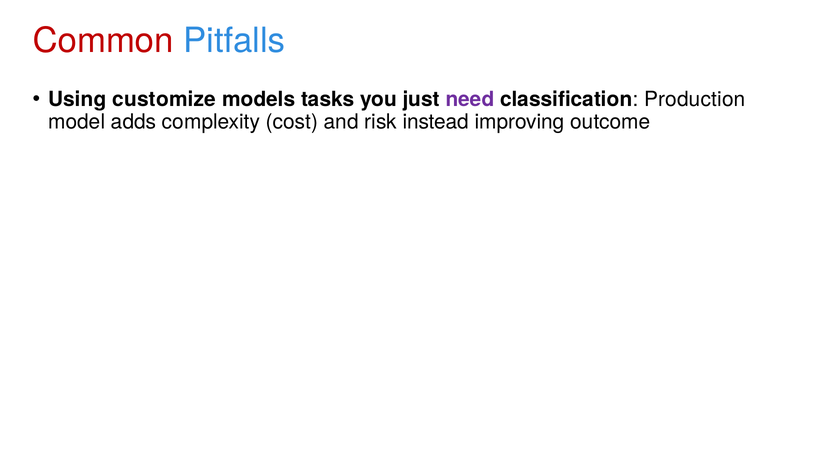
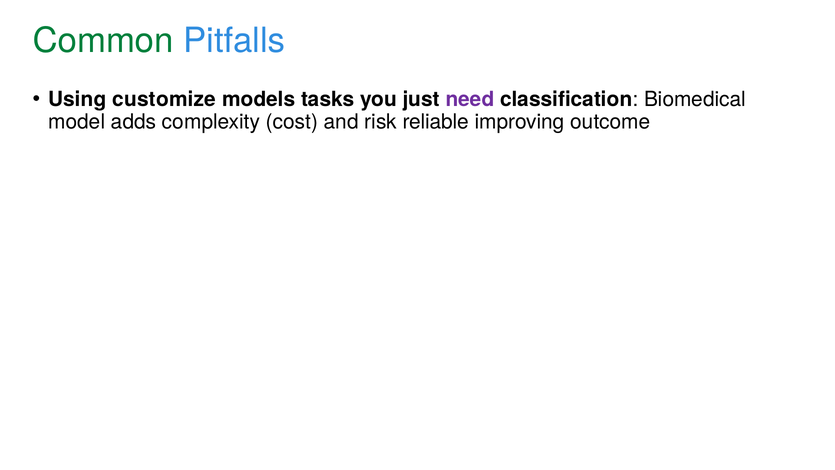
Common colour: red -> green (103, 41)
Production: Production -> Biomedical (695, 99)
instead: instead -> reliable (436, 122)
